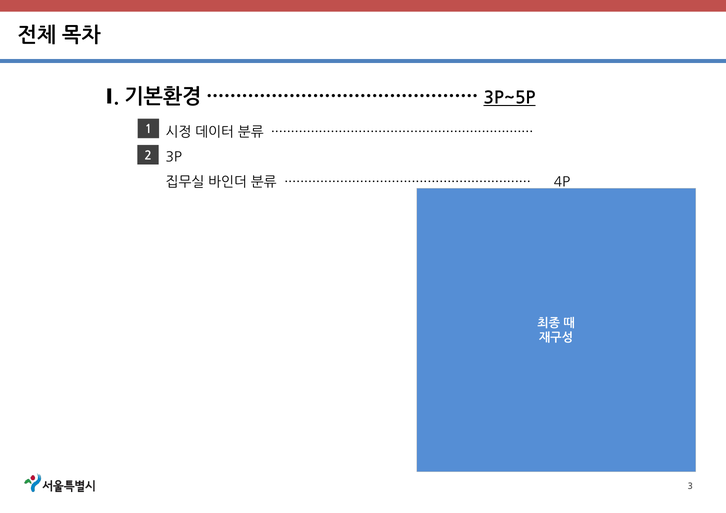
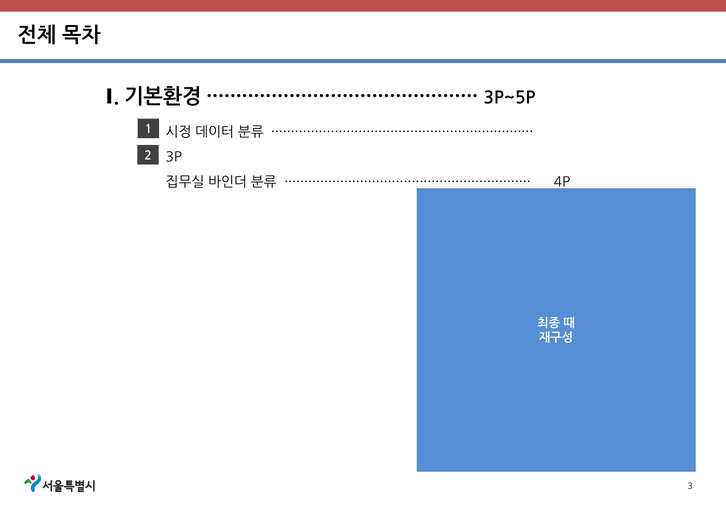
3P~5P underline: present -> none (510, 98)
